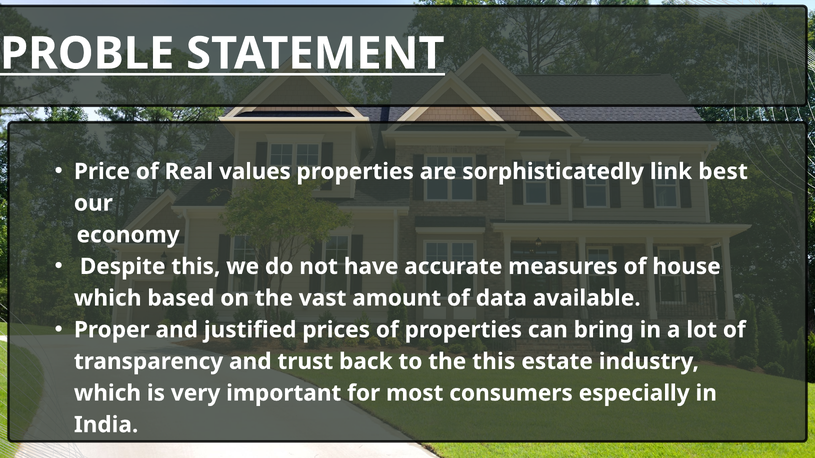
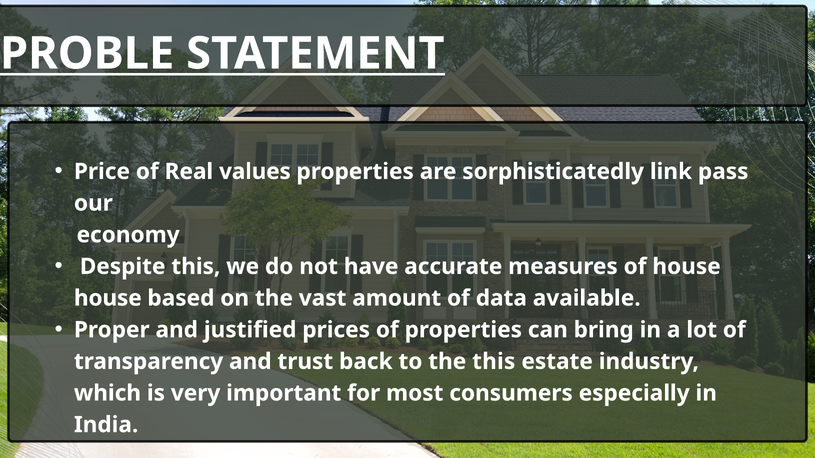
best: best -> pass (723, 172)
which: which -> house (108, 298)
